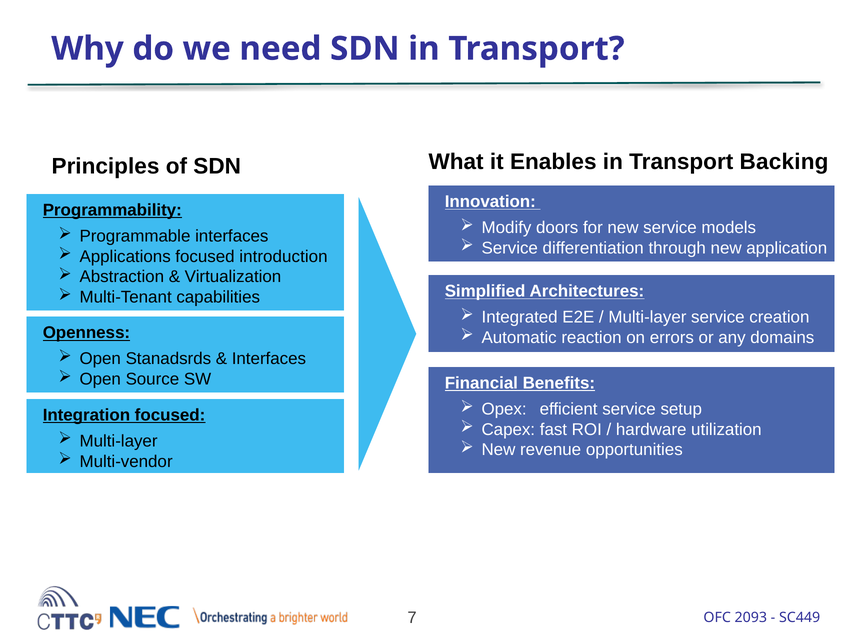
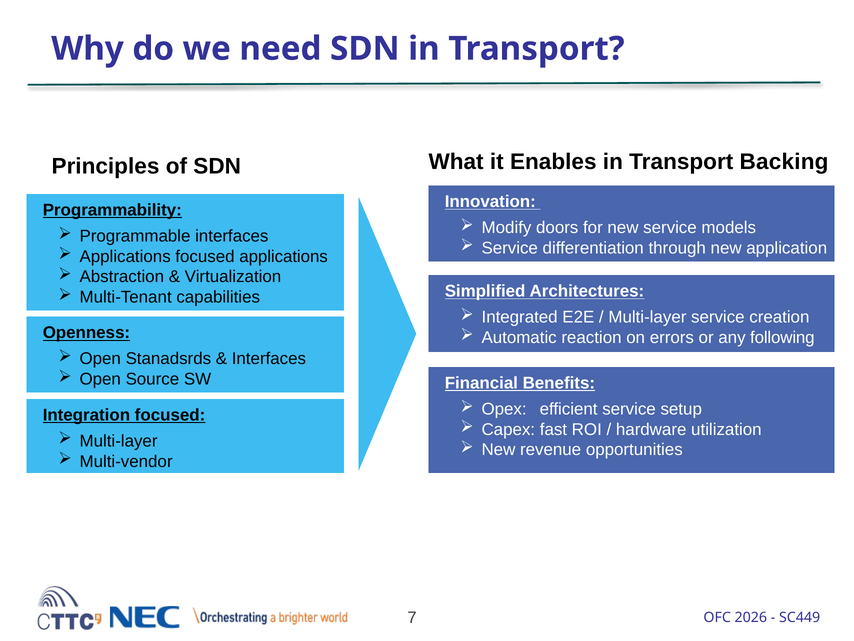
focused introduction: introduction -> applications (284, 256)
domains: domains -> following (782, 337)
2093: 2093 -> 2026 (751, 617)
